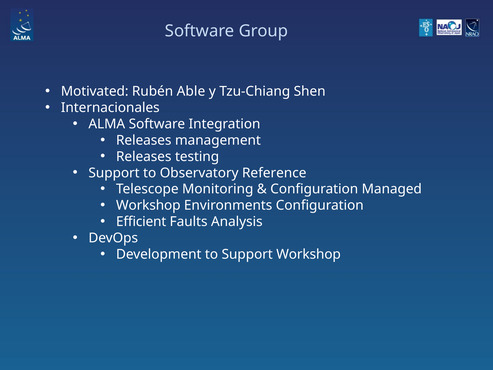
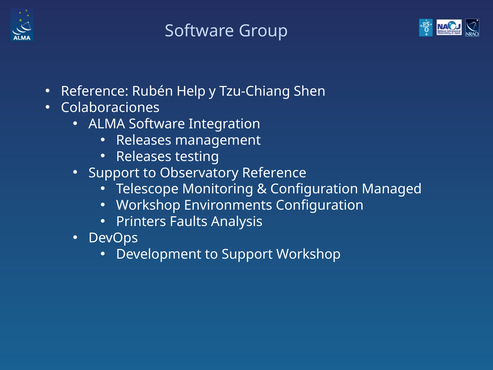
Motivated: Motivated -> Reference (95, 91)
Able: Able -> Help (191, 91)
Internacionales: Internacionales -> Colaboraciones (110, 108)
Efficient: Efficient -> Printers (141, 221)
